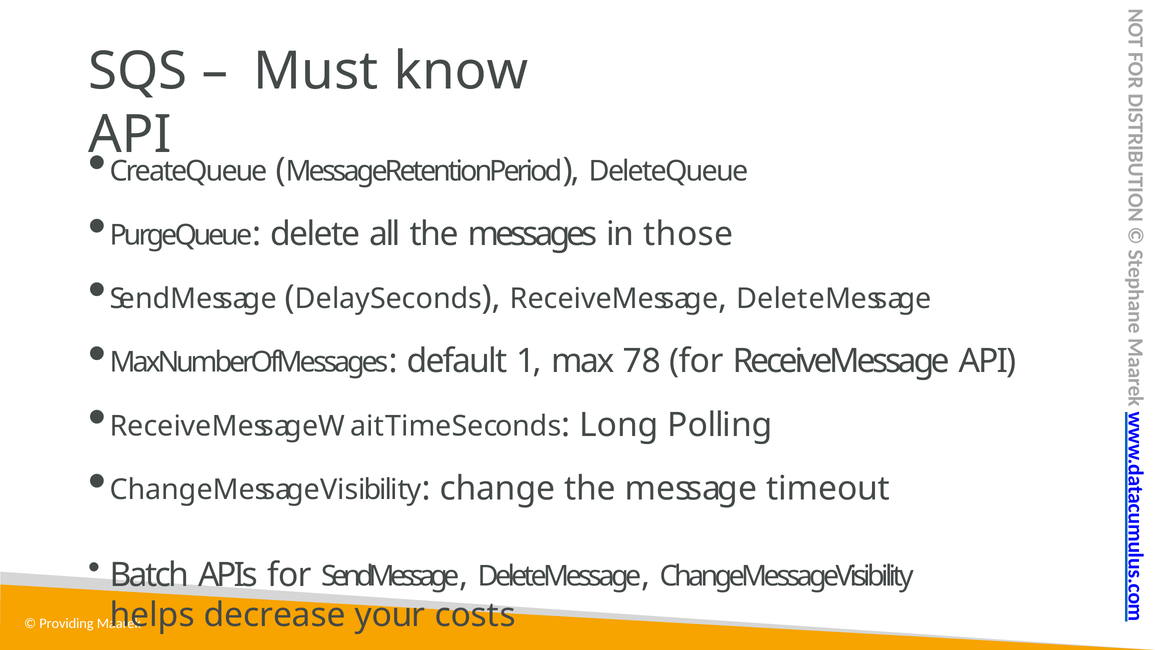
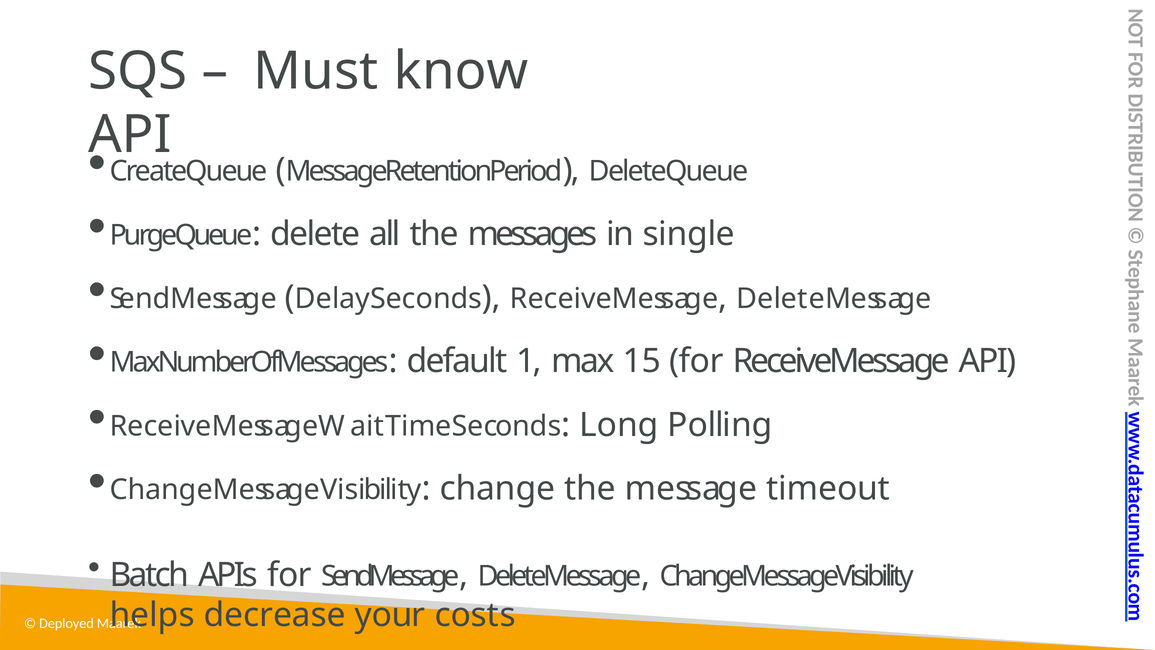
those: those -> single (689, 234)
78: 78 -> 15 (642, 361)
Providing: Providing -> Deployed (66, 623)
